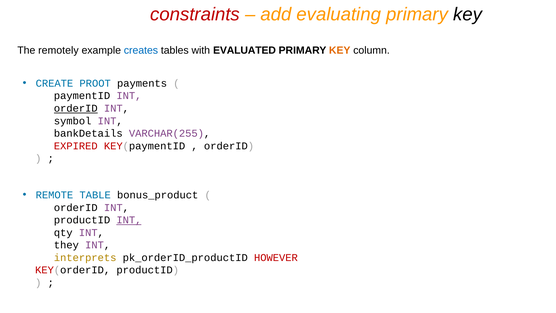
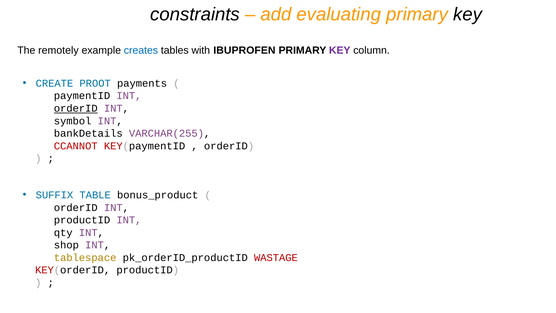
constraints colour: red -> black (195, 14)
EVALUATED: EVALUATED -> IBUPROFEN (244, 50)
KEY colour: orange -> purple (340, 50)
EXPIRED: EXPIRED -> CCANNOT (76, 146)
REMOTE: REMOTE -> SUFFIX (54, 195)
INT underline: present -> none (129, 220)
they: they -> shop (66, 245)
interprets: interprets -> tablespace (85, 257)
HOWEVER: HOWEVER -> WASTAGE (276, 257)
